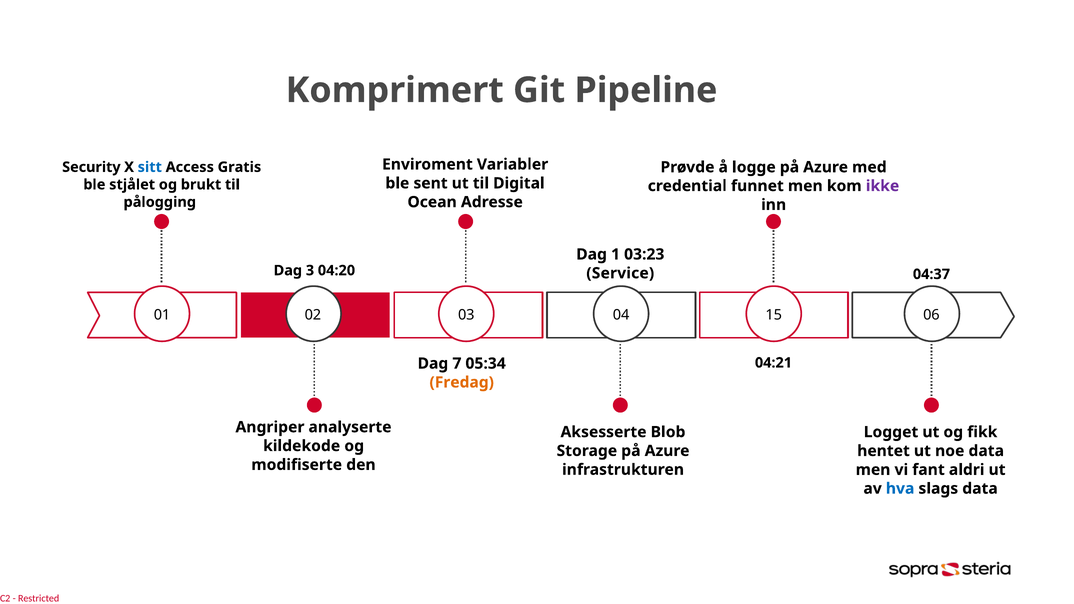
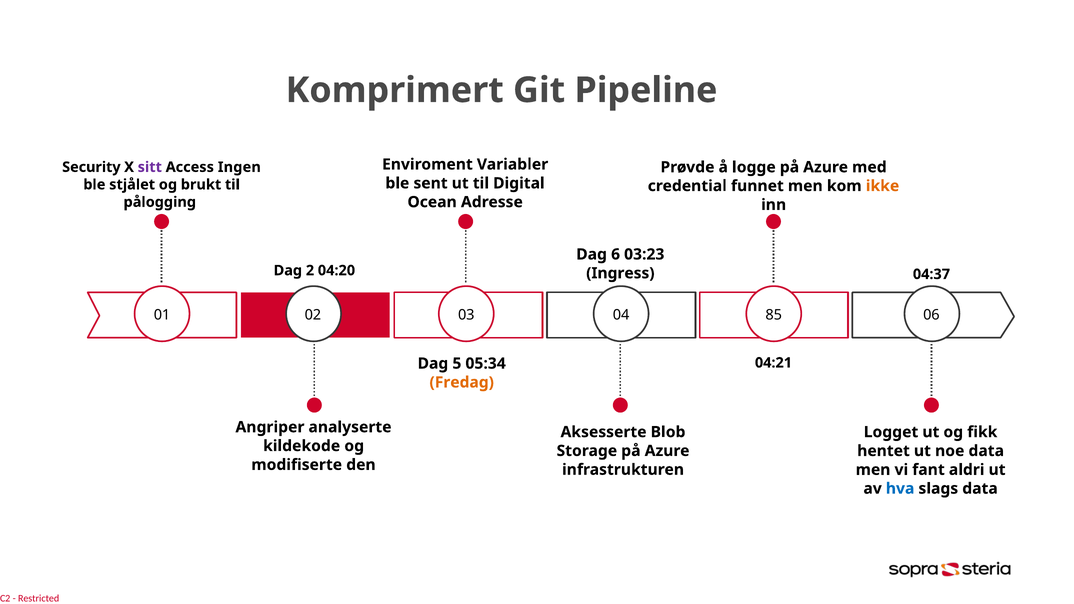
sitt colour: blue -> purple (150, 167)
Gratis: Gratis -> Ingen (239, 167)
ikke colour: purple -> orange (883, 186)
1: 1 -> 6 (616, 254)
3: 3 -> 2 (310, 271)
Service: Service -> Ingress (620, 273)
15: 15 -> 85 (774, 315)
7: 7 -> 5 (457, 364)
